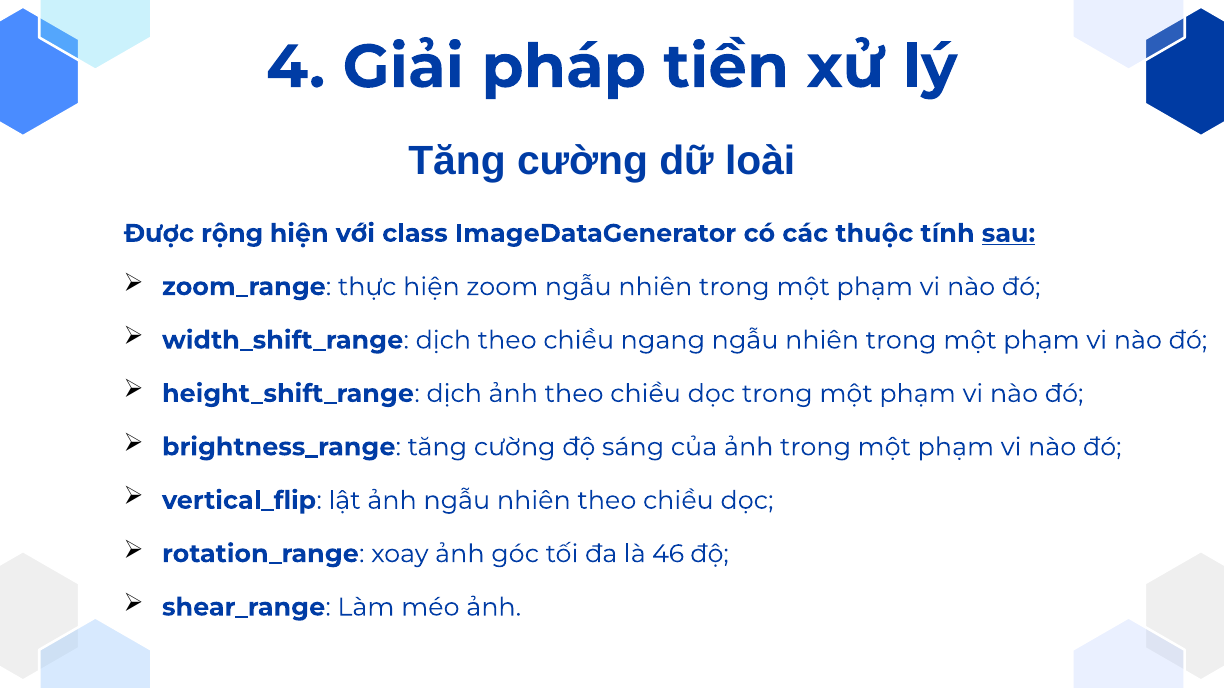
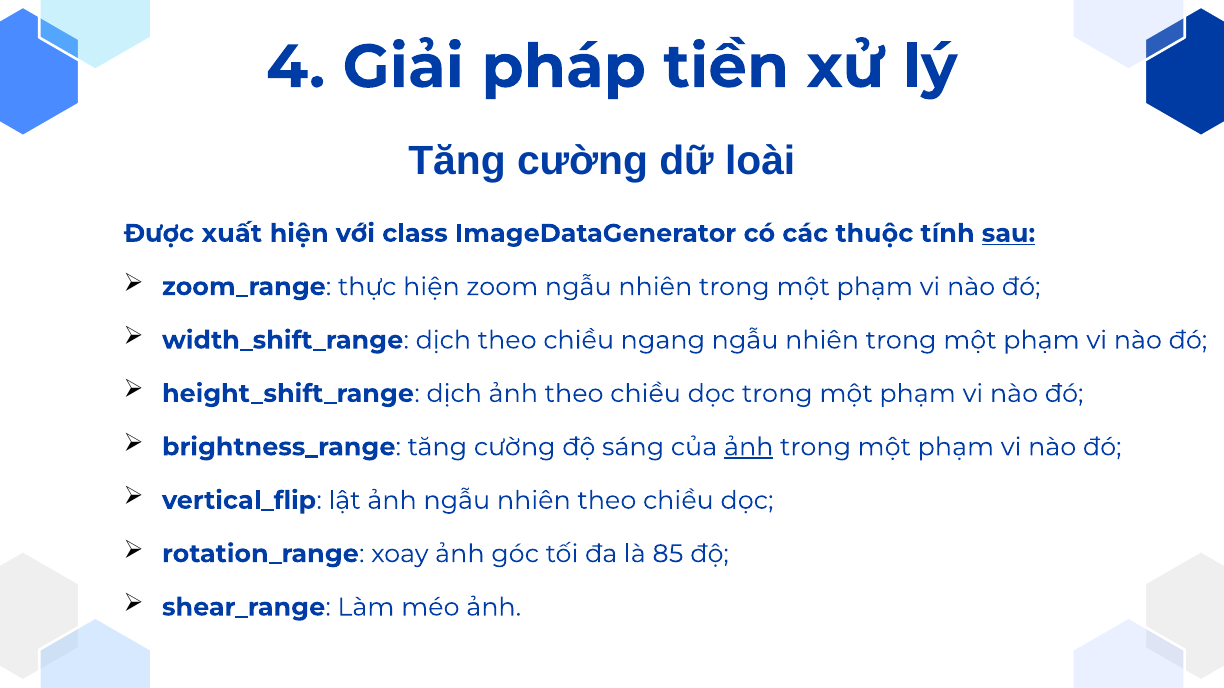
rộng: rộng -> xuất (232, 234)
ảnh underline: none -> present (749, 447)
46: 46 -> 85 (668, 554)
